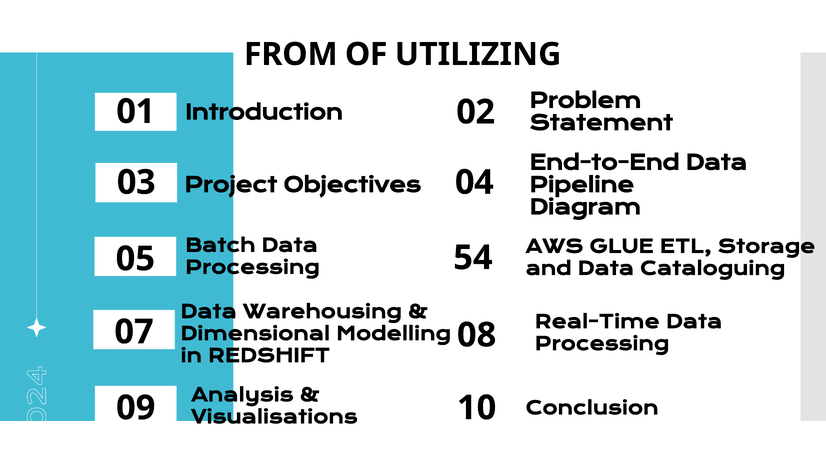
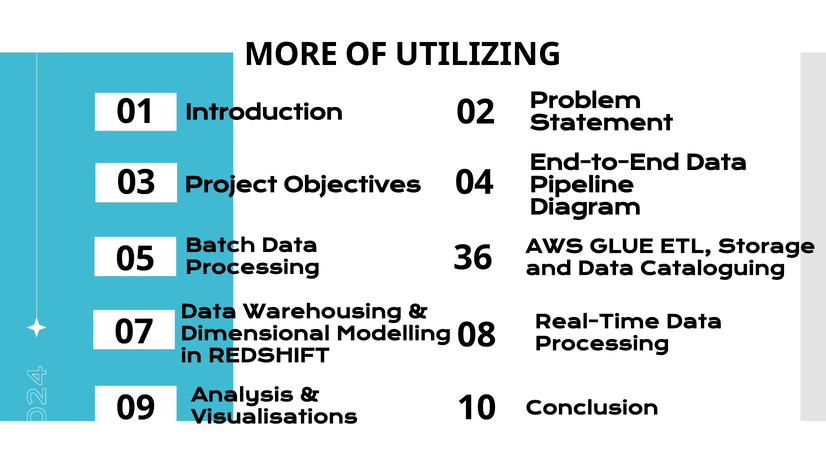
FROM: FROM -> MORE (291, 54)
54: 54 -> 36 (473, 258)
